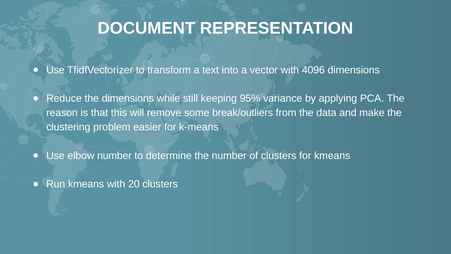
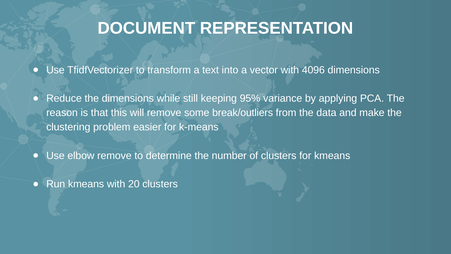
elbow number: number -> remove (114, 155)
